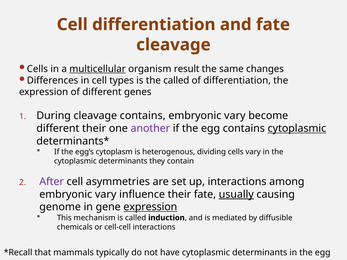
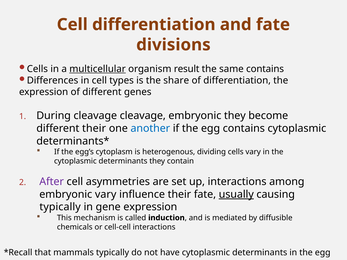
cleavage: cleavage -> divisions (173, 45)
same changes: changes -> contains (265, 69)
the called: called -> share (176, 80)
cleavage contains: contains -> cleavage (143, 116)
vary: vary -> they (235, 116)
another colour: purple -> blue (150, 129)
cytoplasmic underline: present -> none (297, 129)
genome: genome -> typically (60, 207)
expression underline: present -> none (150, 207)
